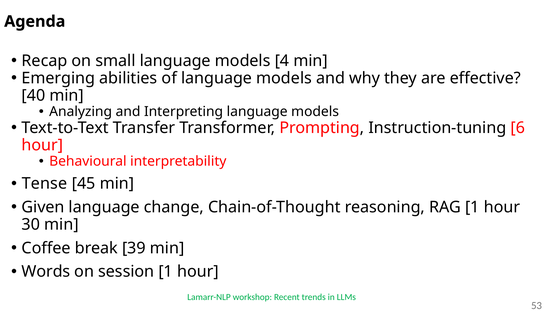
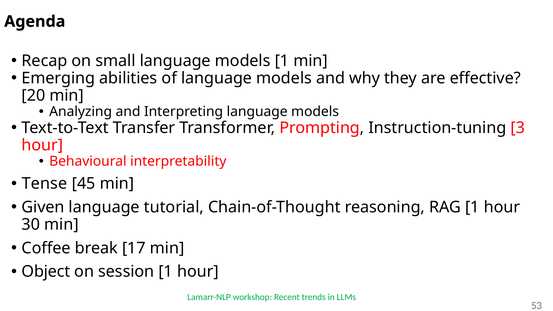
models 4: 4 -> 1 (282, 61)
40: 40 -> 20 (33, 96)
6: 6 -> 3 (518, 128)
change: change -> tutorial (174, 207)
39: 39 -> 17 (134, 248)
Words: Words -> Object (46, 272)
